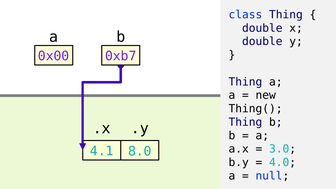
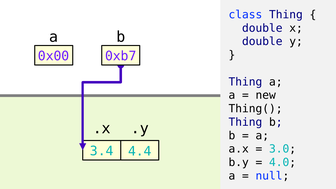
4.1: 4.1 -> 3.4 (102, 151)
8.0: 8.0 -> 4.4 (140, 151)
